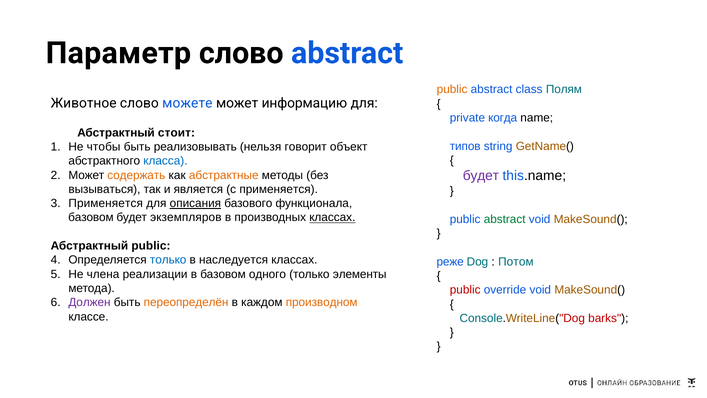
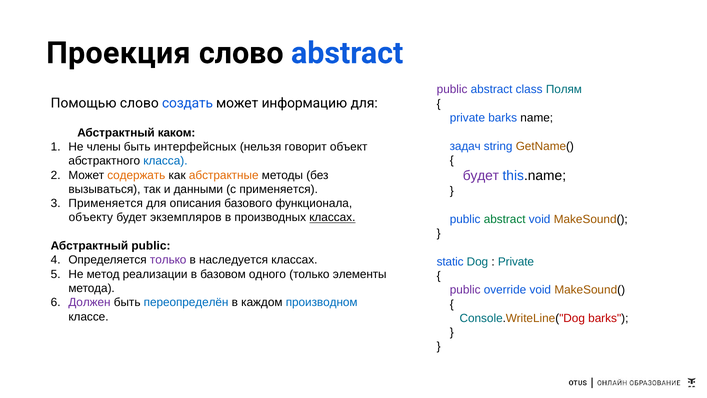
Параметр: Параметр -> Проекция (118, 53)
public colour: orange -> purple (452, 89)
Животное: Животное -> Помощью (84, 103)
можете: можете -> создать (187, 103)
private когда: когда -> barks (503, 118)
стоит: стоит -> каком (177, 133)
типов: типов -> задач (465, 146)
чтобы: чтобы -> члены (104, 147)
реализовывать: реализовывать -> интерфейсных (195, 147)
является: является -> данными (198, 189)
описания underline: present -> none (195, 203)
базовом: базовом -> объекту (91, 217)
только colour: blue -> purple (168, 260)
реже: реже -> static (450, 261)
Потом: Потом -> Private (516, 261)
члена: члена -> метод (103, 274)
public colour: red -> purple (465, 290)
переопределён colour: orange -> blue (186, 302)
производном colour: orange -> blue (322, 302)
